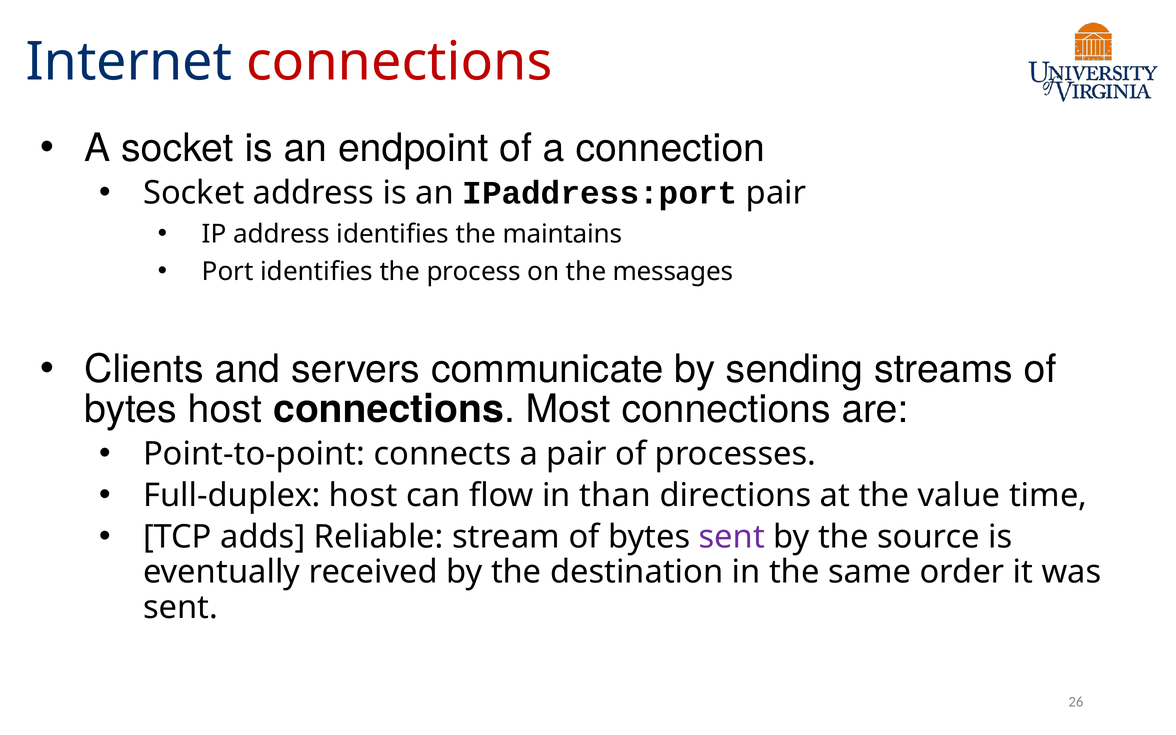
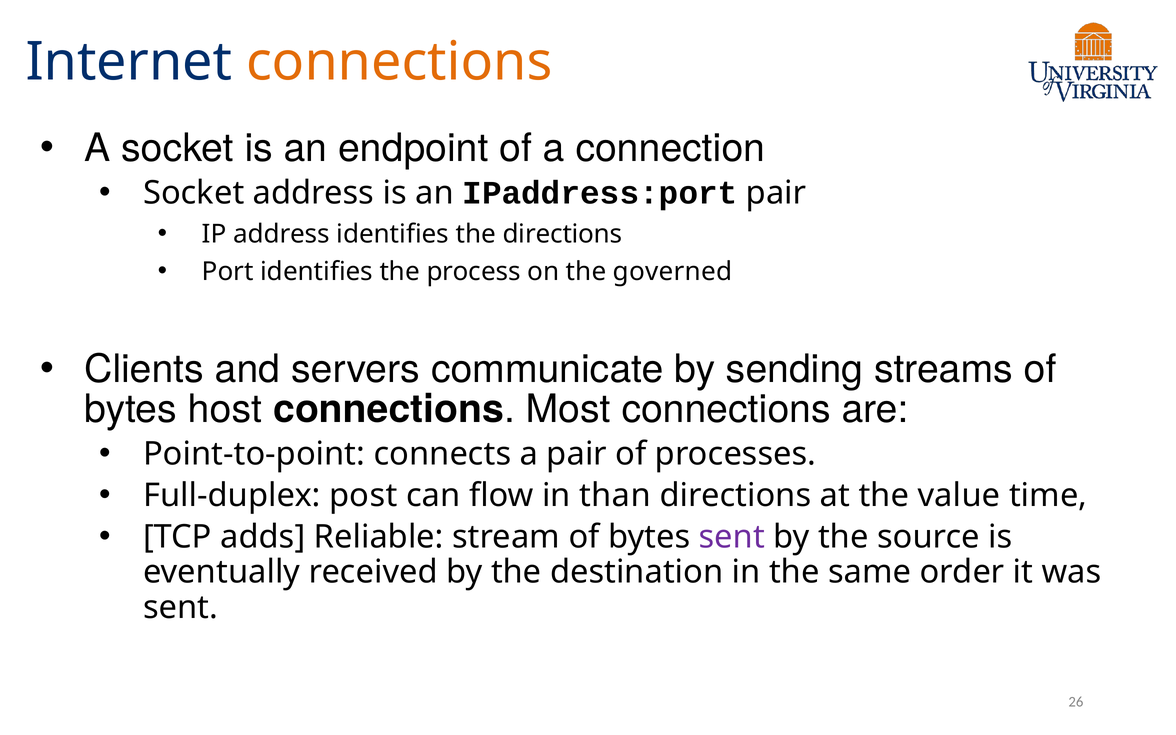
connections colour: red -> orange (399, 62)
the maintains: maintains -> directions (563, 234)
messages: messages -> governed (673, 272)
Full-duplex host: host -> post (363, 495)
